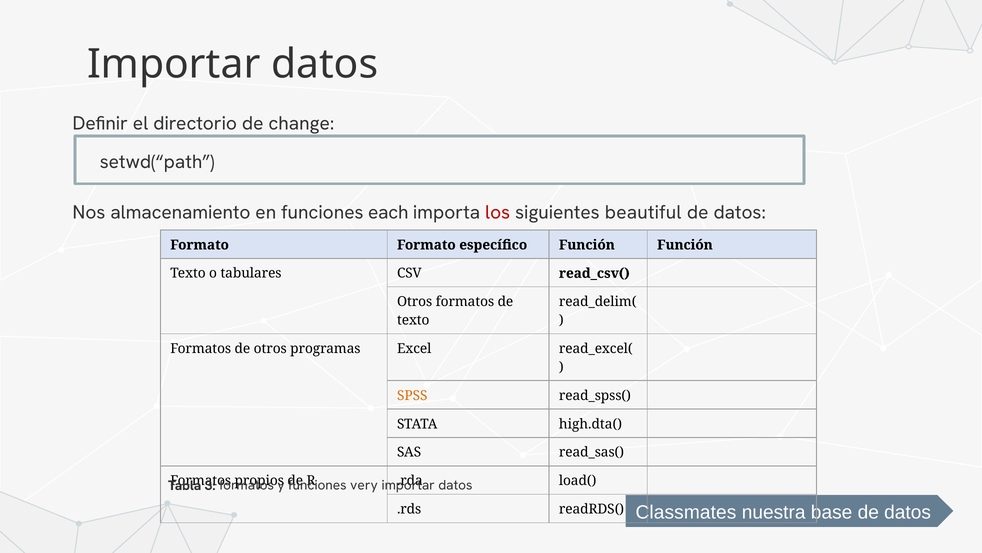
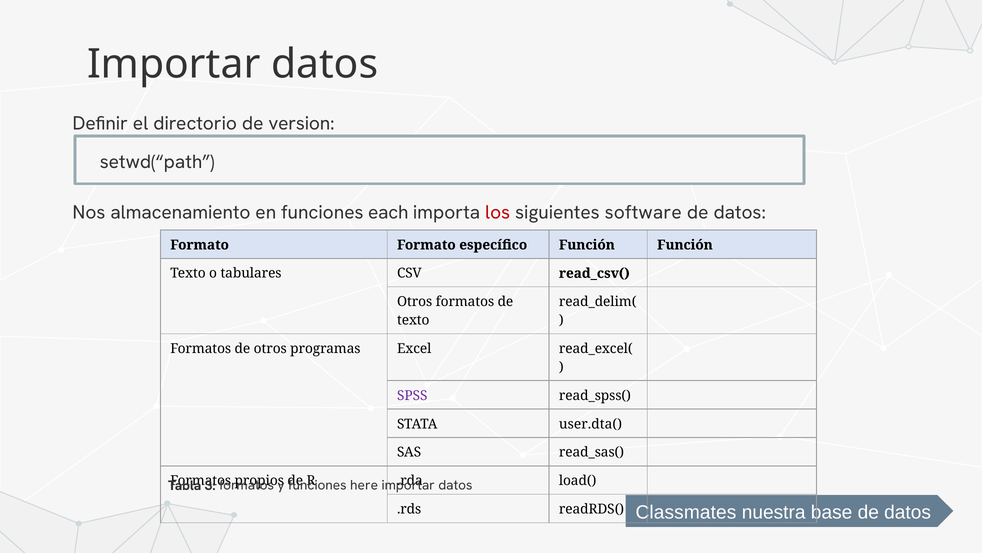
change: change -> version (302, 123)
beautiful: beautiful -> software (643, 212)
SPSS colour: orange -> purple (412, 395)
high.dta(: high.dta( -> user.dta( (590, 424)
very: very -> here (364, 485)
